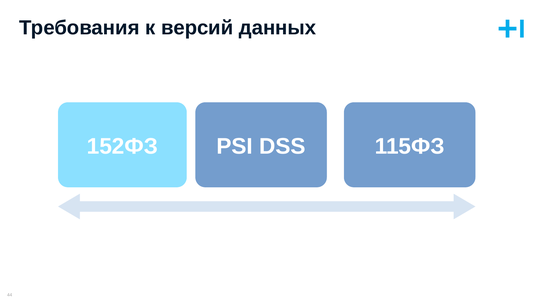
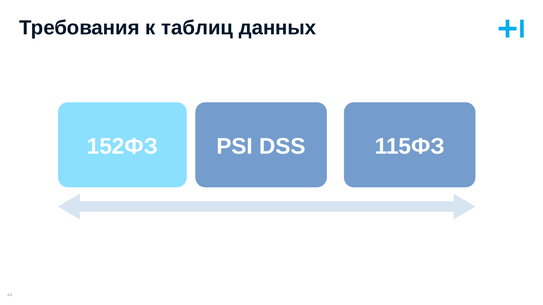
версий: версий -> таблиц (197, 28)
